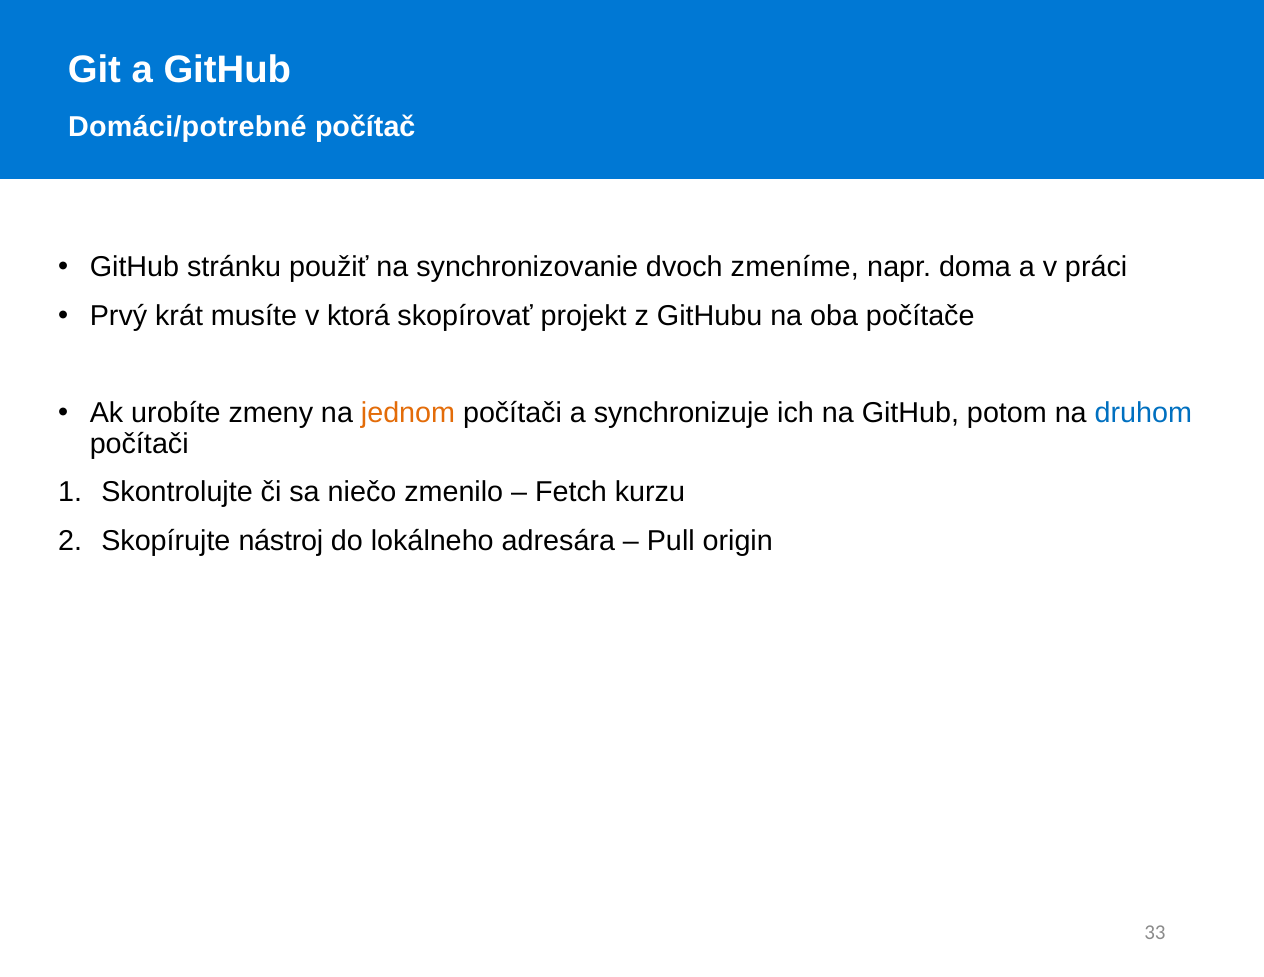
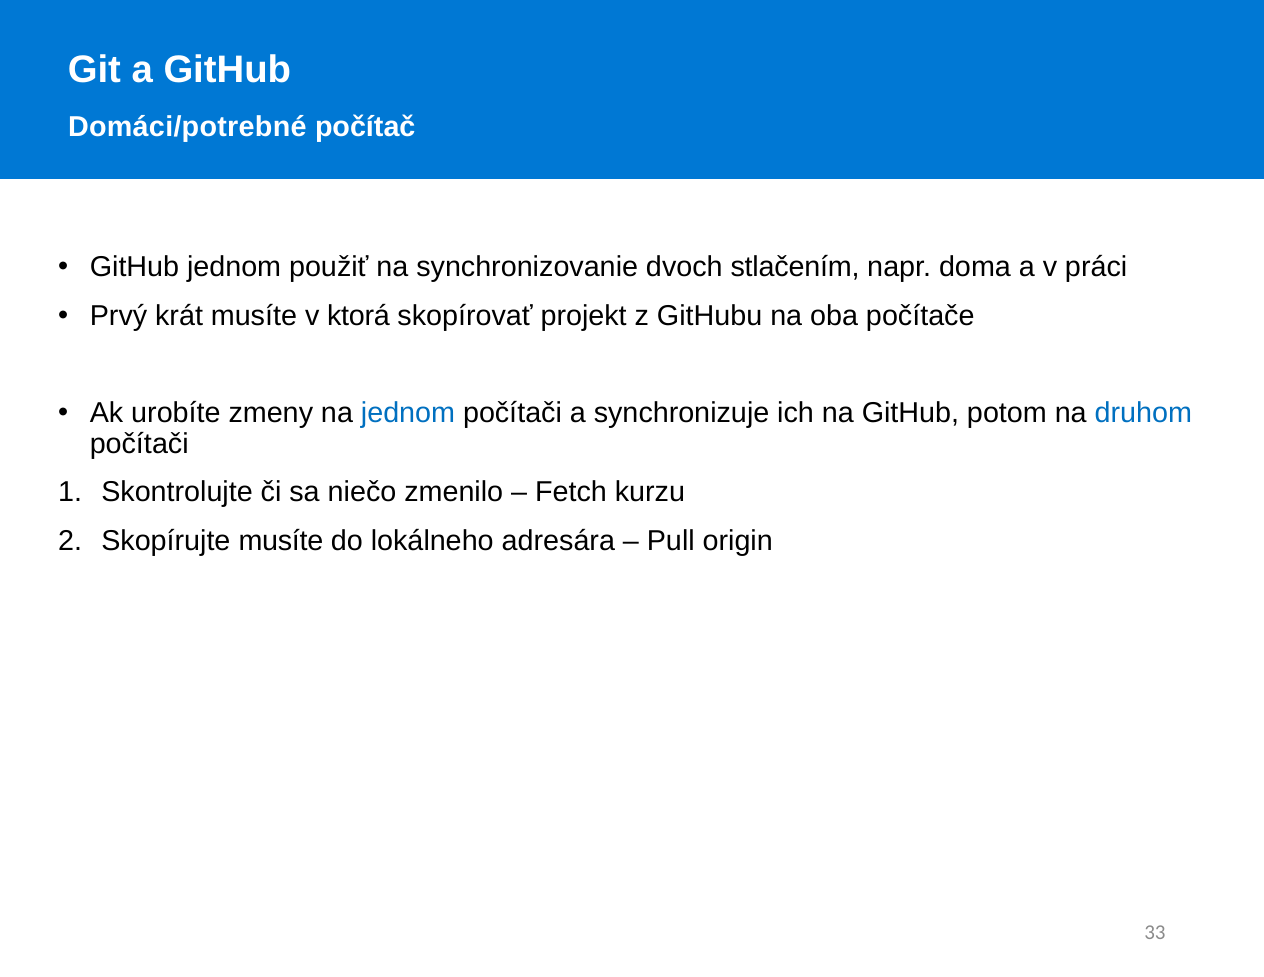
GitHub stránku: stránku -> jednom (234, 267)
zmeníme: zmeníme -> stlačením (795, 267)
jednom colour: orange -> blue (408, 413)
Skopírujte nástroj: nástroj -> musíte (281, 541)
